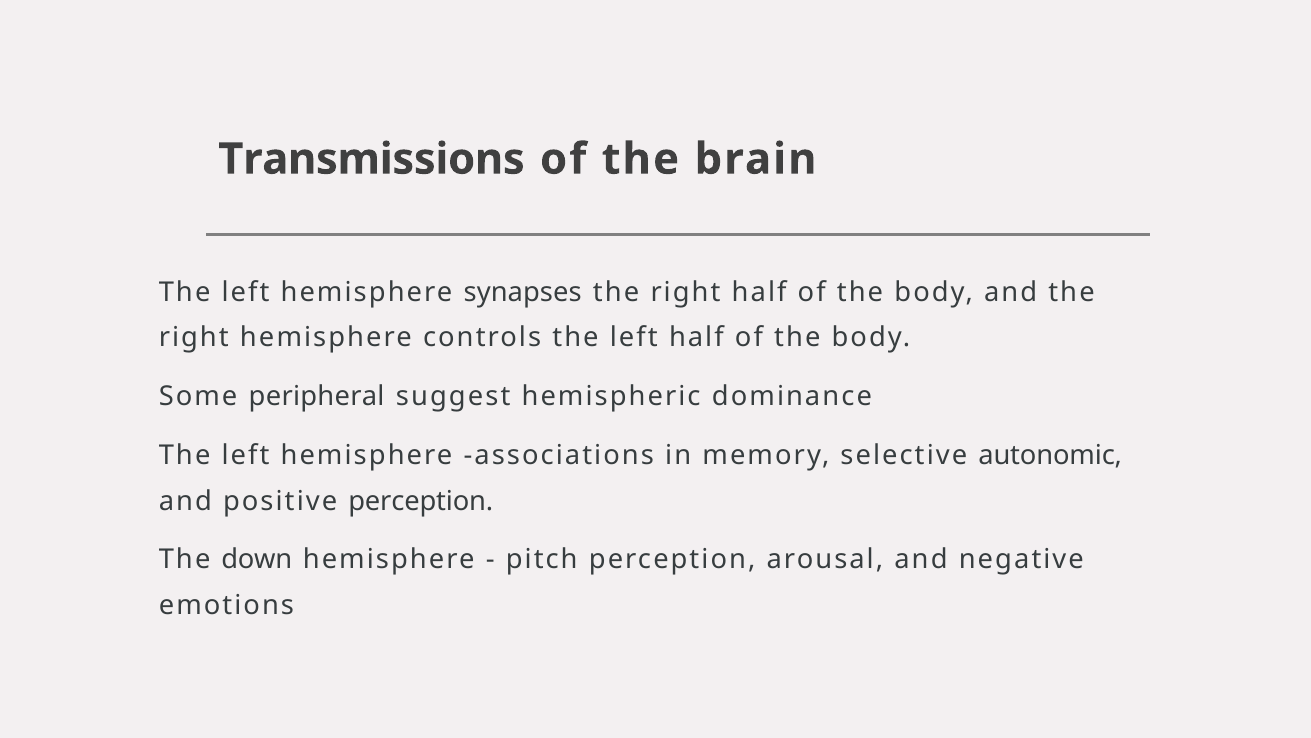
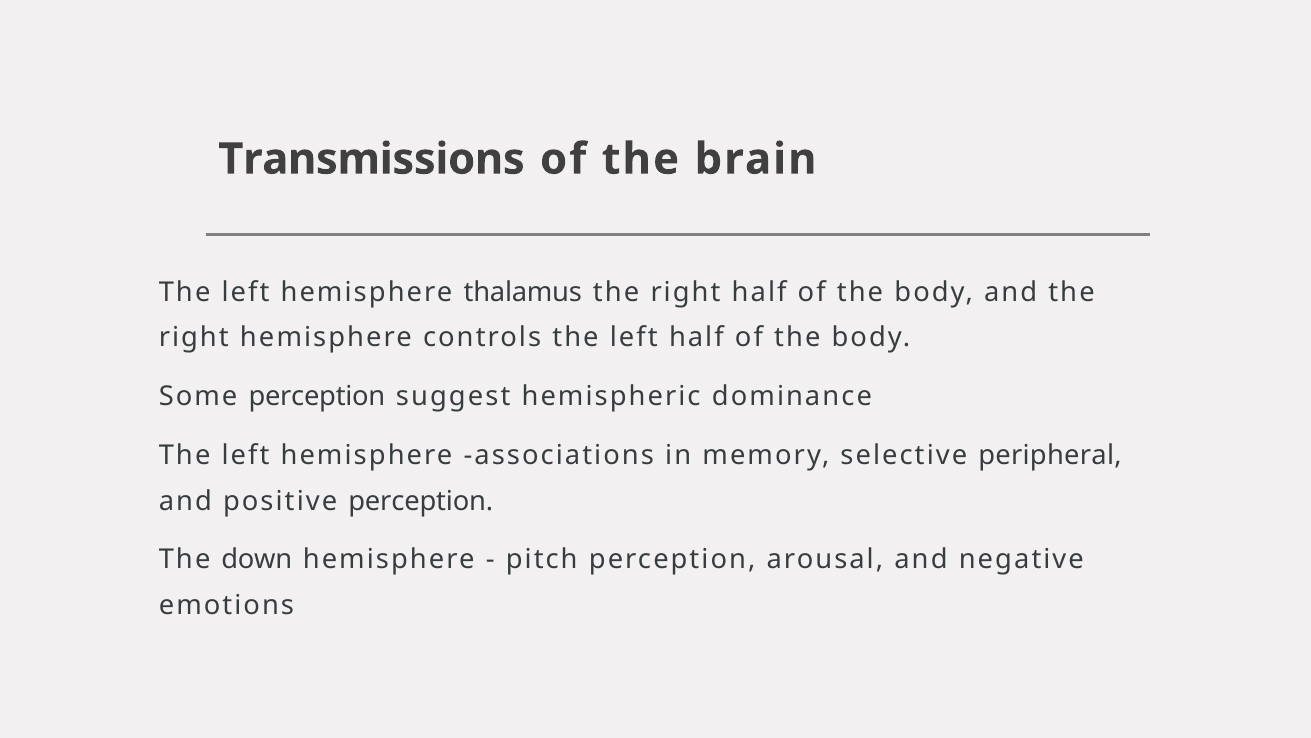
synapses: synapses -> thalamus (523, 292)
Some peripheral: peripheral -> perception (317, 396)
autonomic: autonomic -> peripheral (1050, 455)
